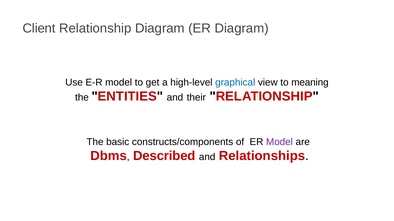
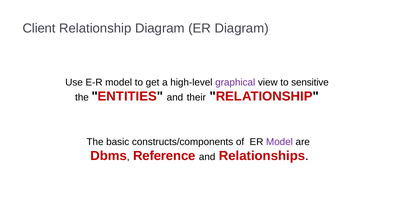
graphical colour: blue -> purple (235, 83)
meaning: meaning -> sensitive (310, 83)
Described: Described -> Reference (164, 156)
